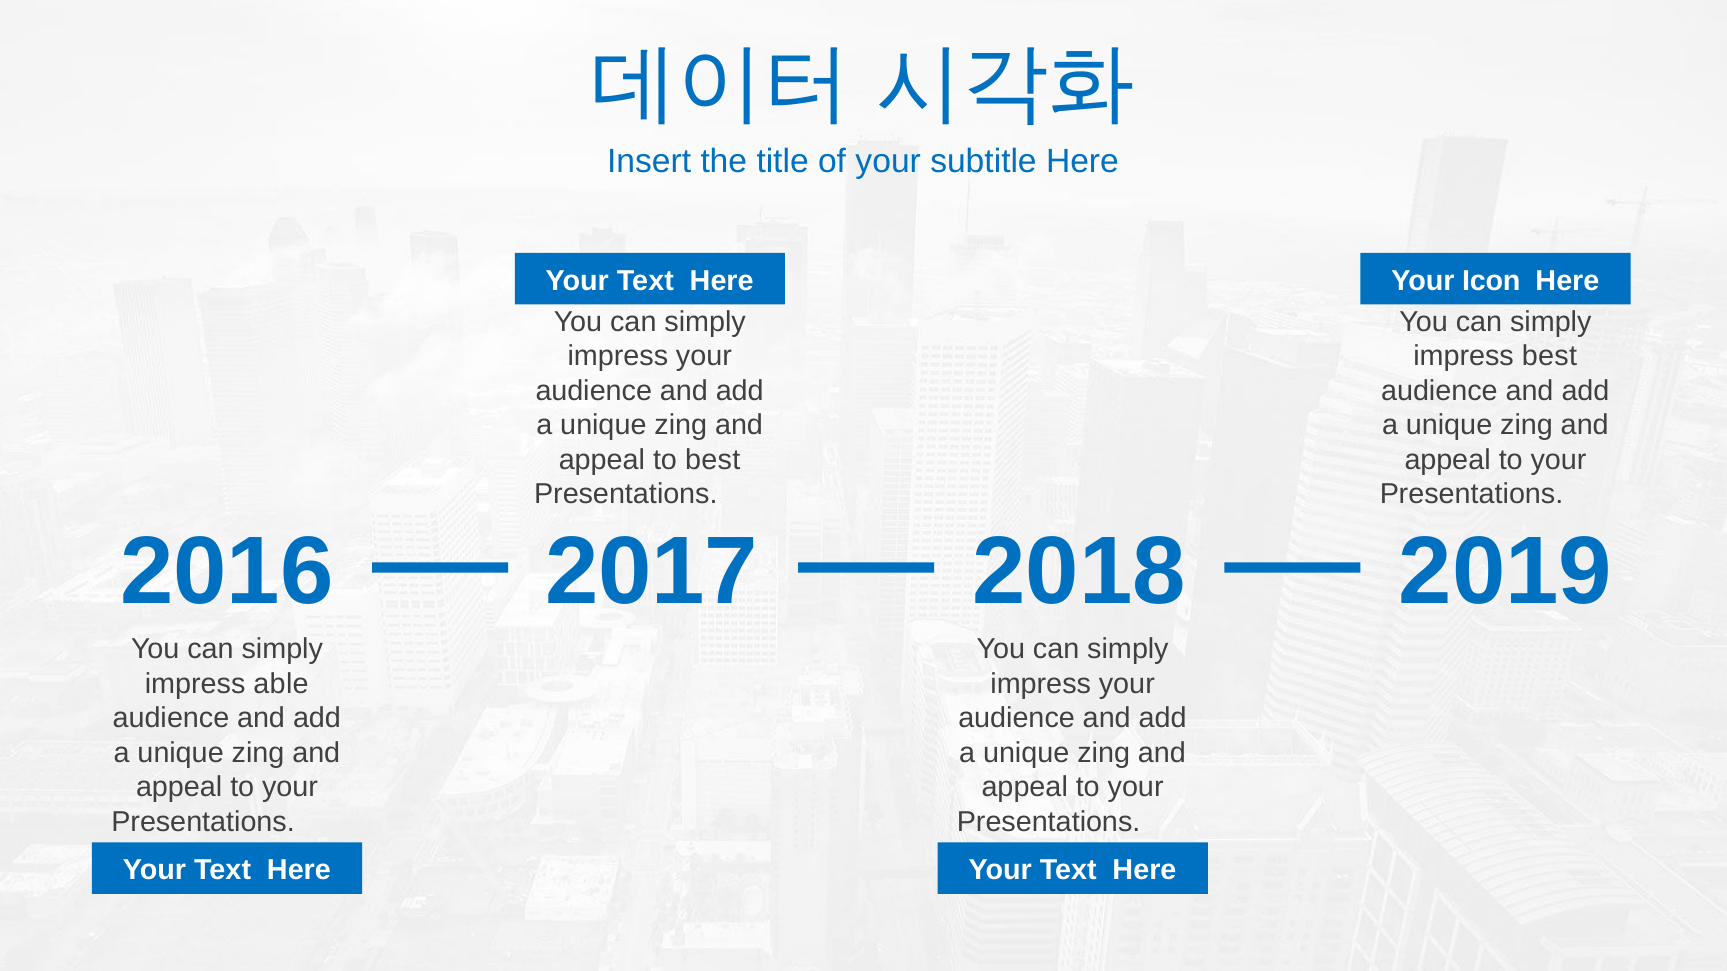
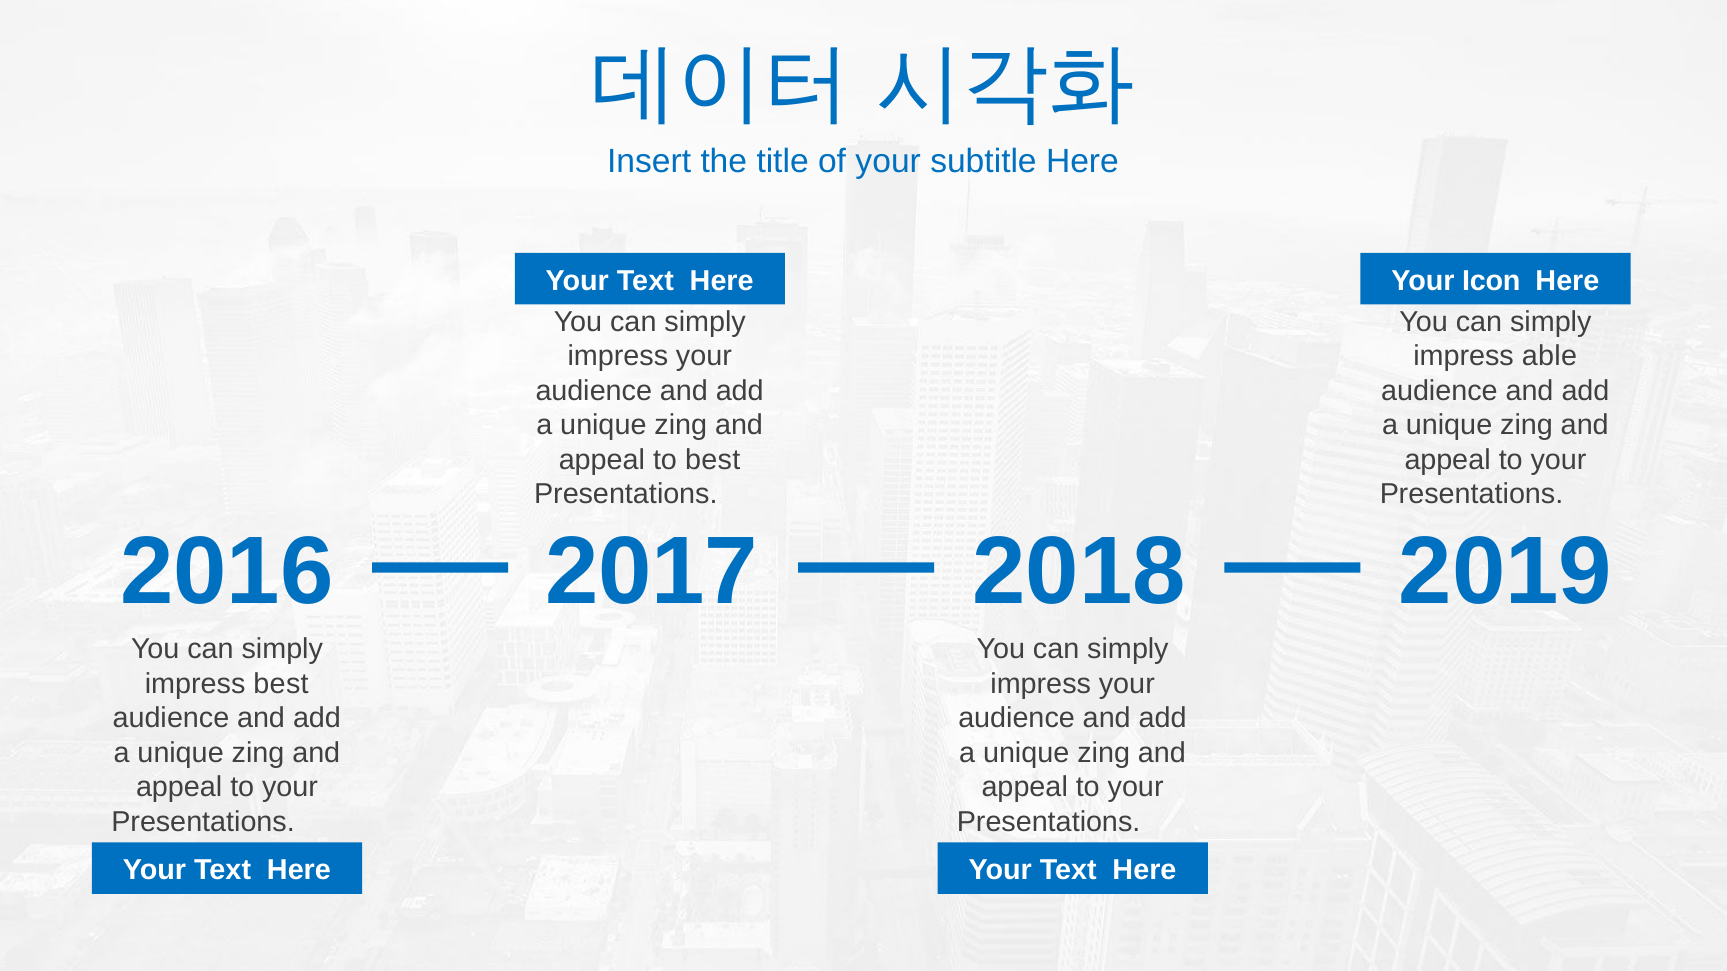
impress best: best -> able (1550, 356)
impress able: able -> best (281, 684)
